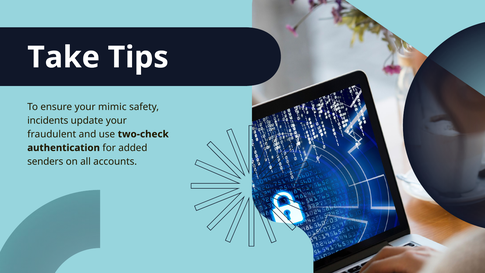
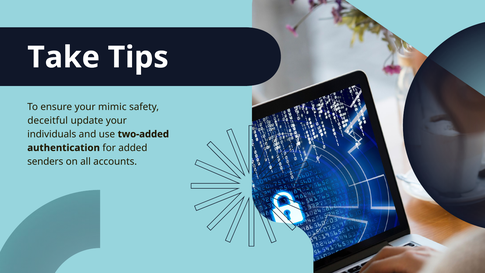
incidents: incidents -> deceitful (48, 120)
fraudulent: fraudulent -> individuals (52, 134)
two-check: two-check -> two-added (143, 134)
